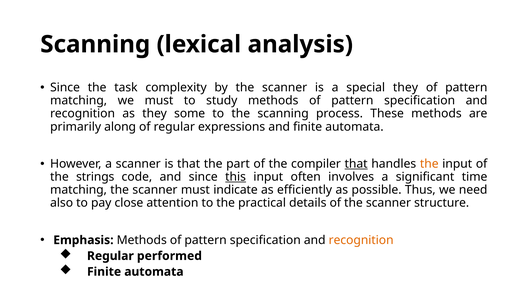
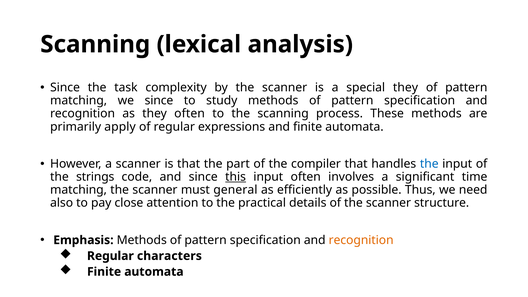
we must: must -> since (159, 101)
they some: some -> often (190, 114)
along: along -> apply (120, 127)
that underline: present -> none (356, 164)
the colour: orange -> blue (429, 164)
indicate: indicate -> general (235, 190)
performed: performed -> characters (169, 256)
